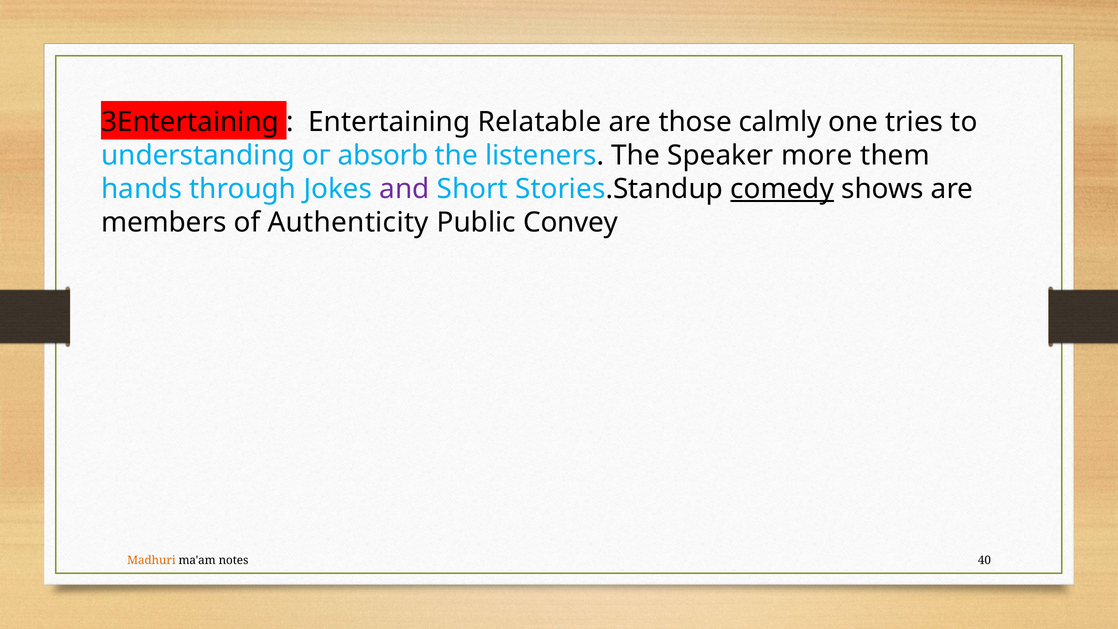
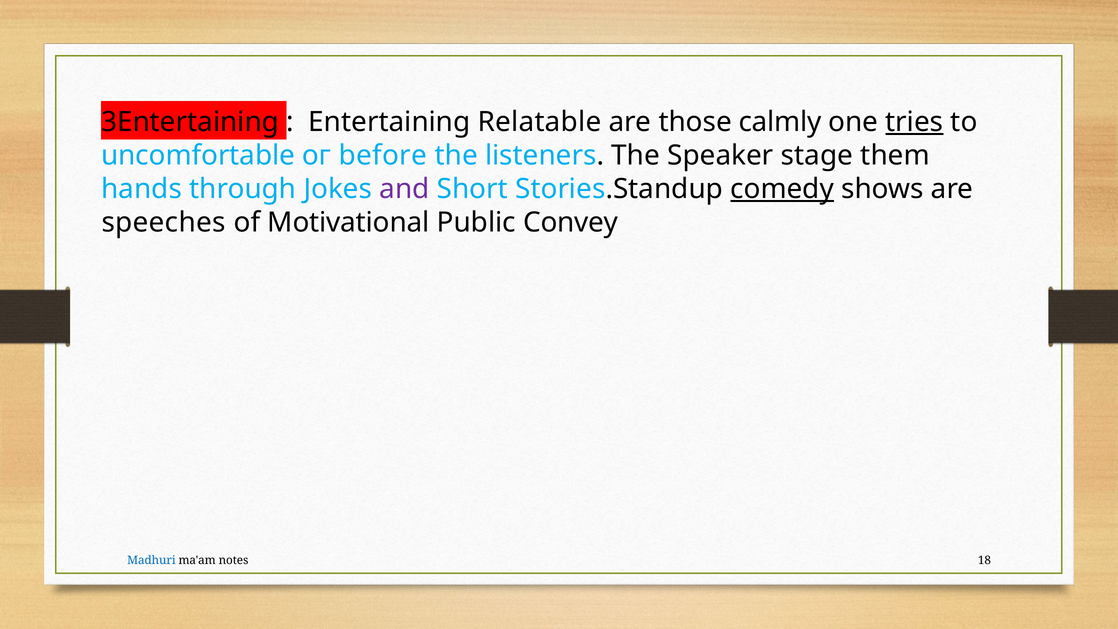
tries underline: none -> present (914, 122)
understanding: understanding -> uncomfortable (198, 155)
absorb: absorb -> before (383, 155)
more: more -> stage (817, 155)
members: members -> speeches (164, 223)
Authenticity: Authenticity -> Motivational (348, 223)
Madhuri colour: orange -> blue (151, 560)
40: 40 -> 18 (984, 560)
